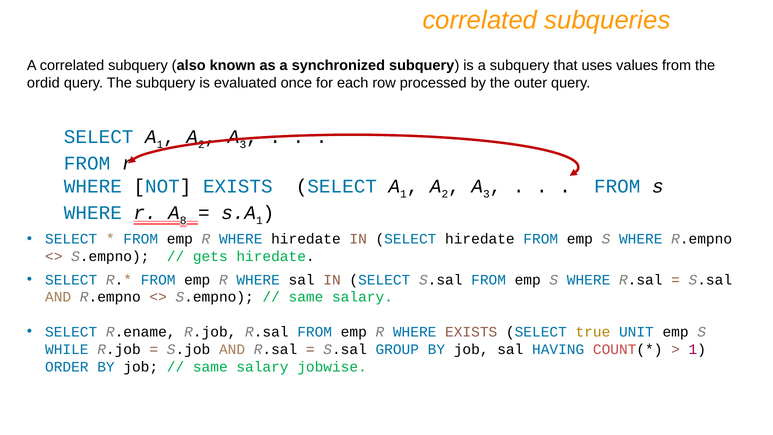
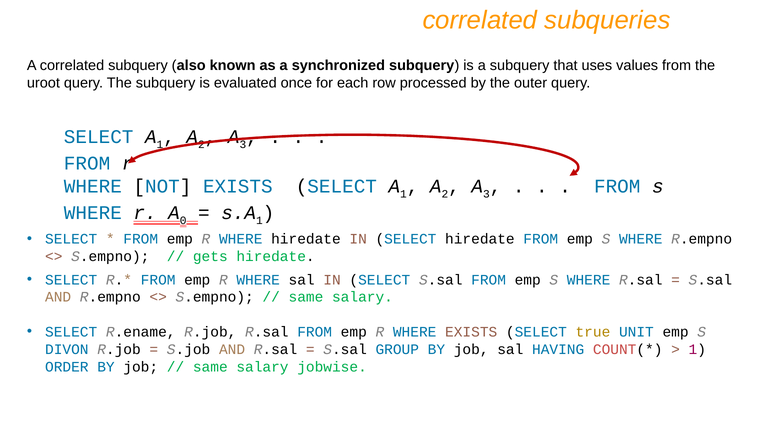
ordid: ordid -> uroot (43, 83)
8: 8 -> 0 (183, 220)
WHILE: WHILE -> DIVON (67, 349)
